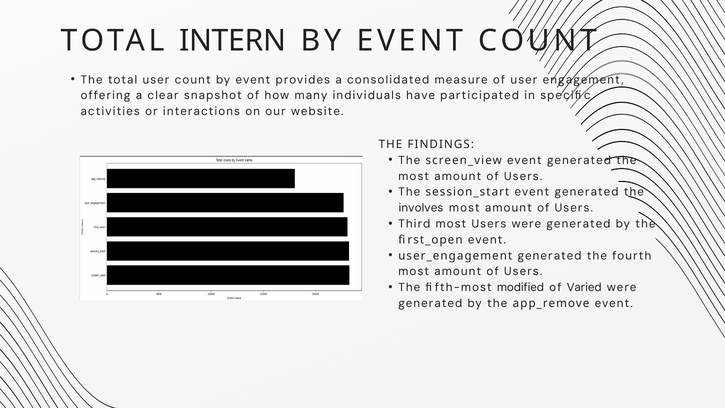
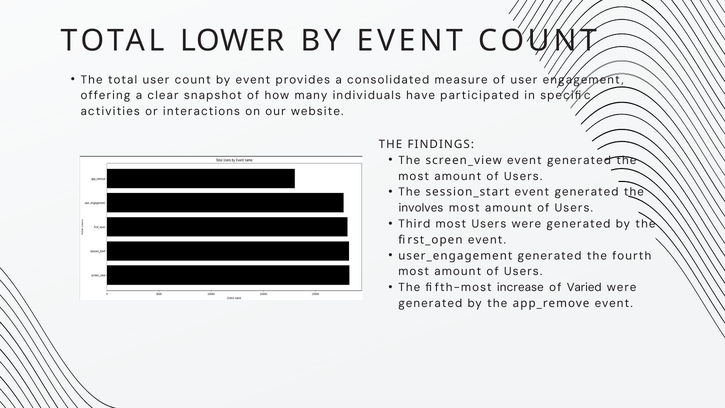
INTERN: INTERN -> LOWER (233, 41)
modified: modified -> increase (520, 287)
